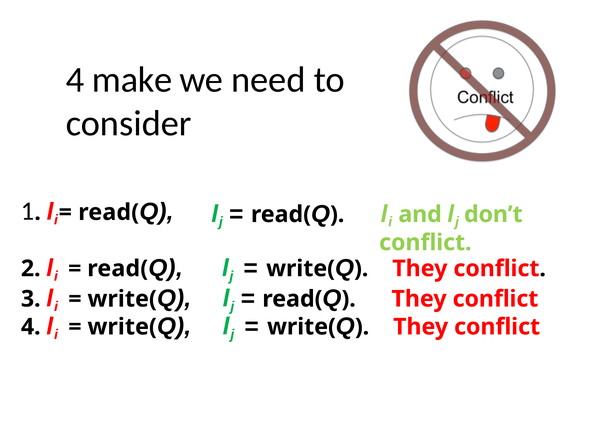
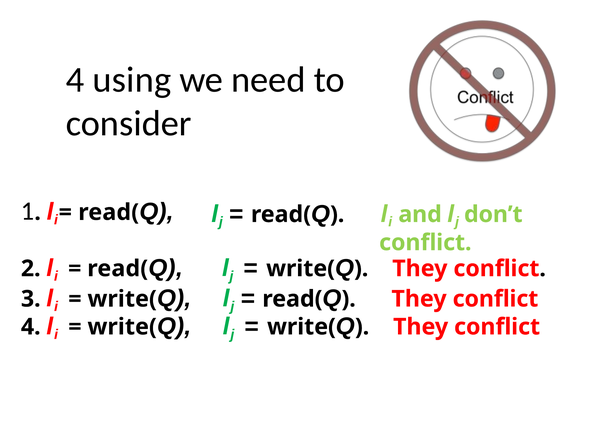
make: make -> using (132, 80)
